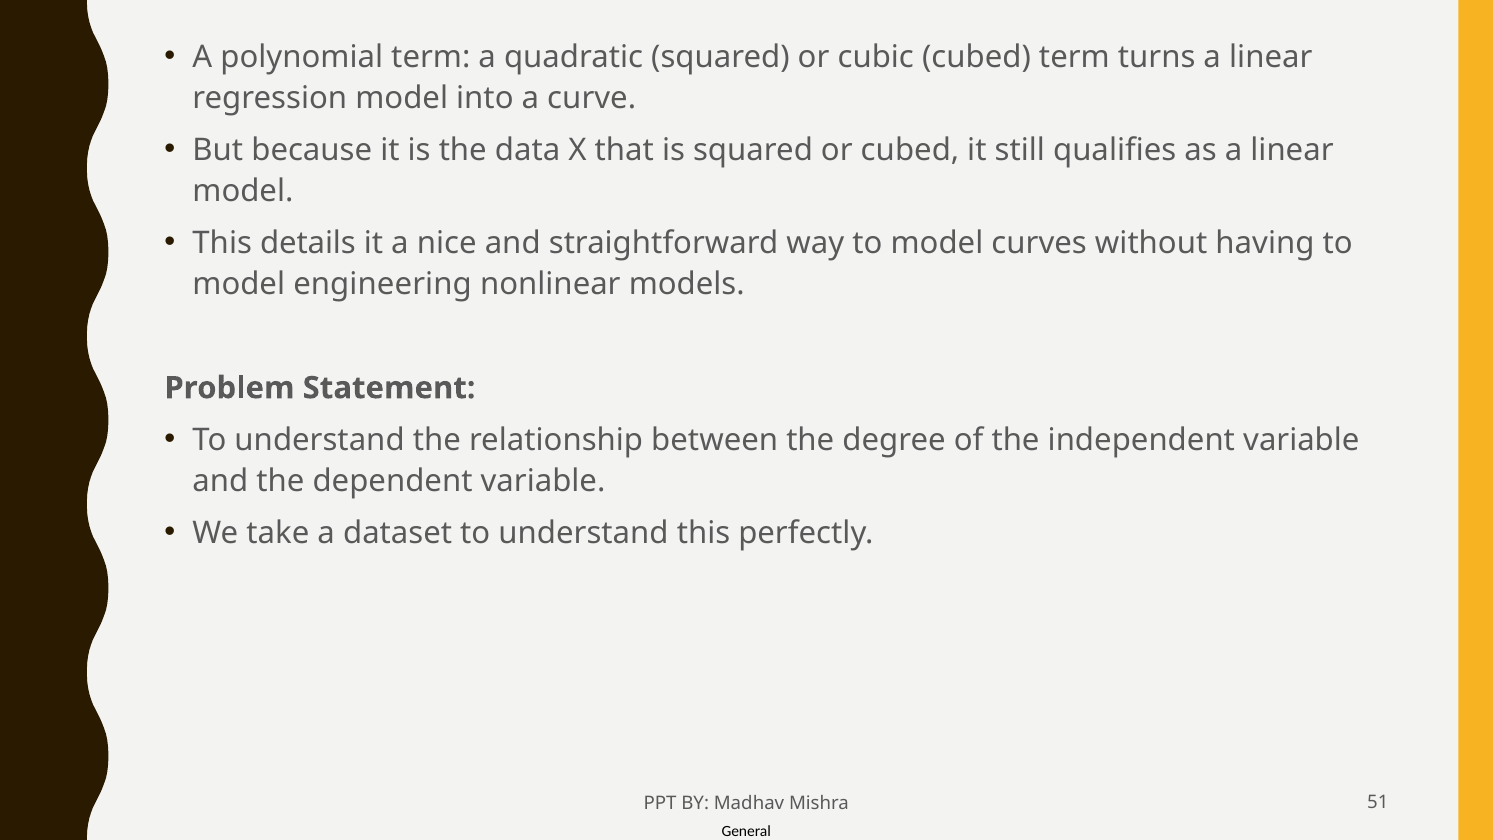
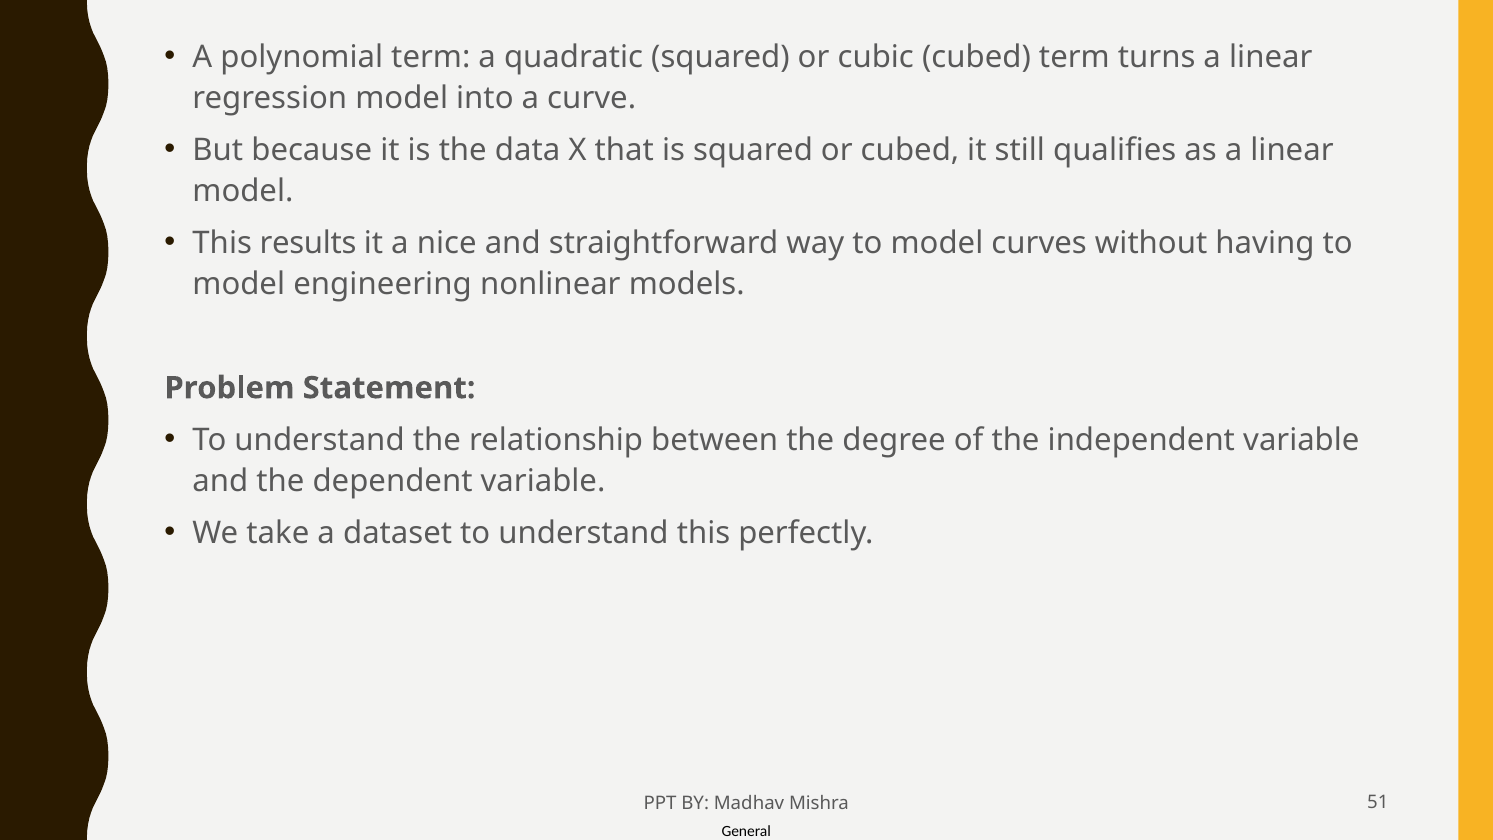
details: details -> results (308, 243)
